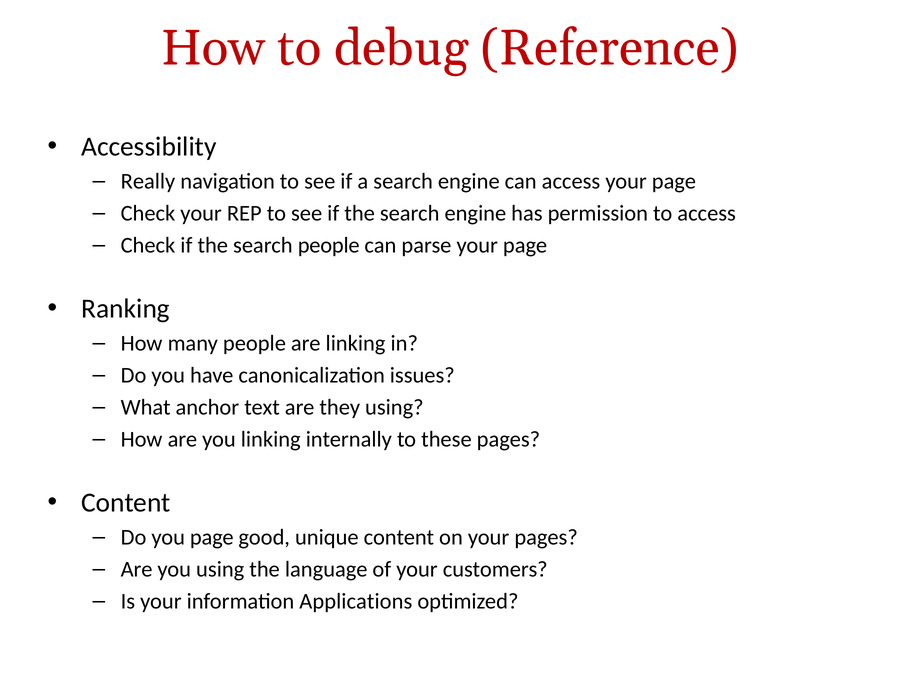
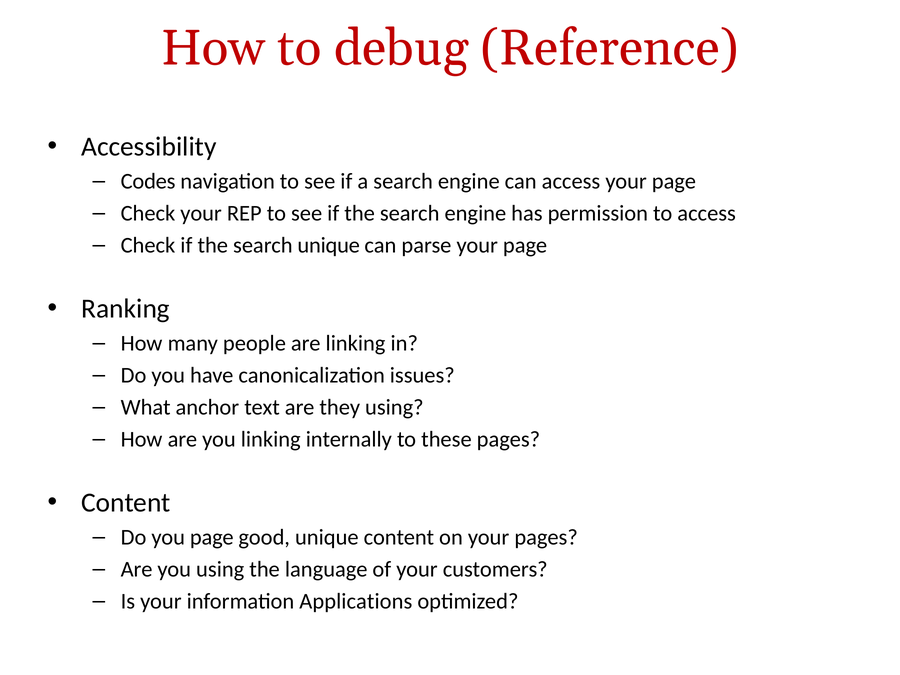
Really: Really -> Codes (148, 181)
search people: people -> unique (329, 245)
